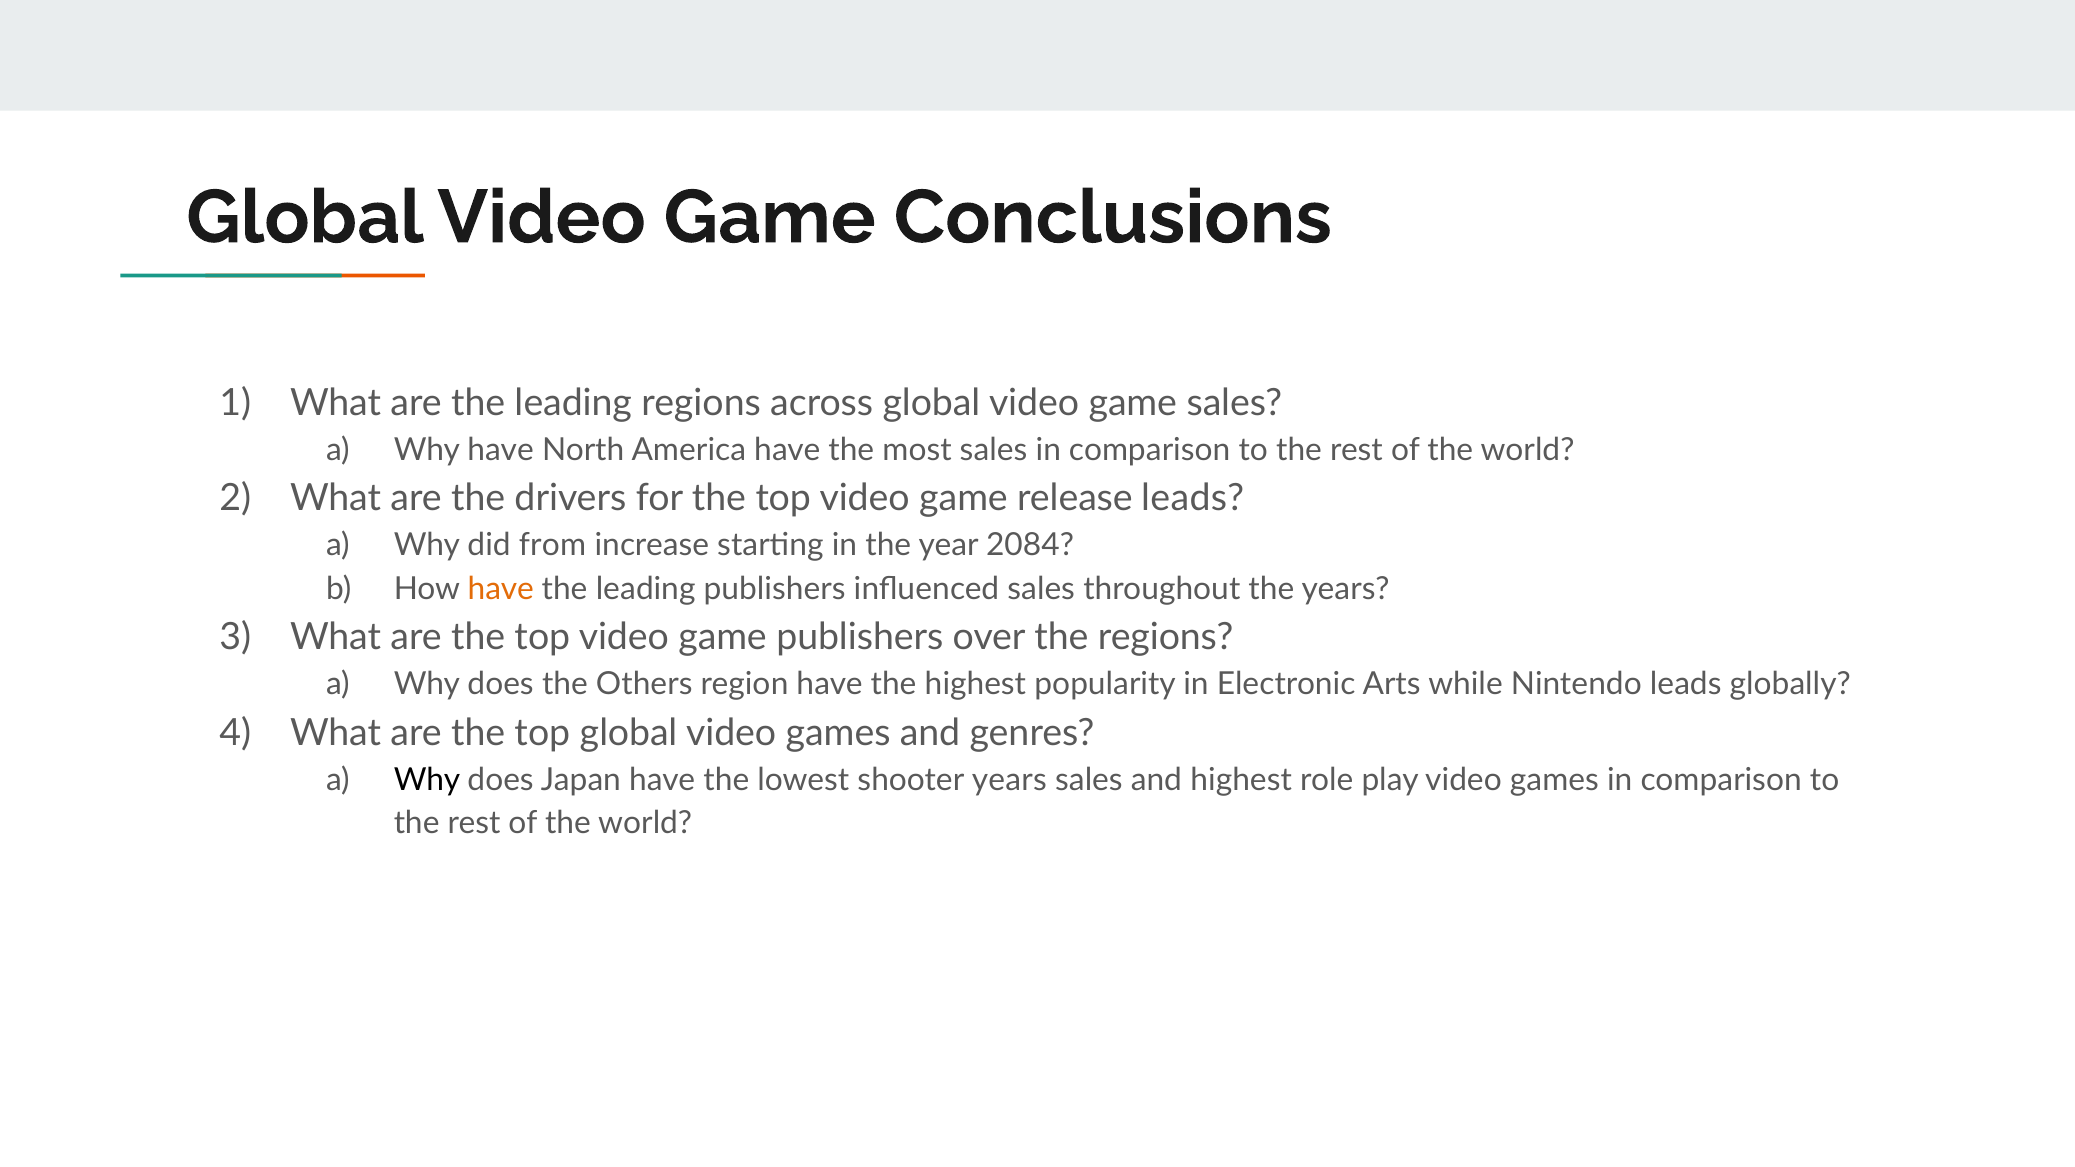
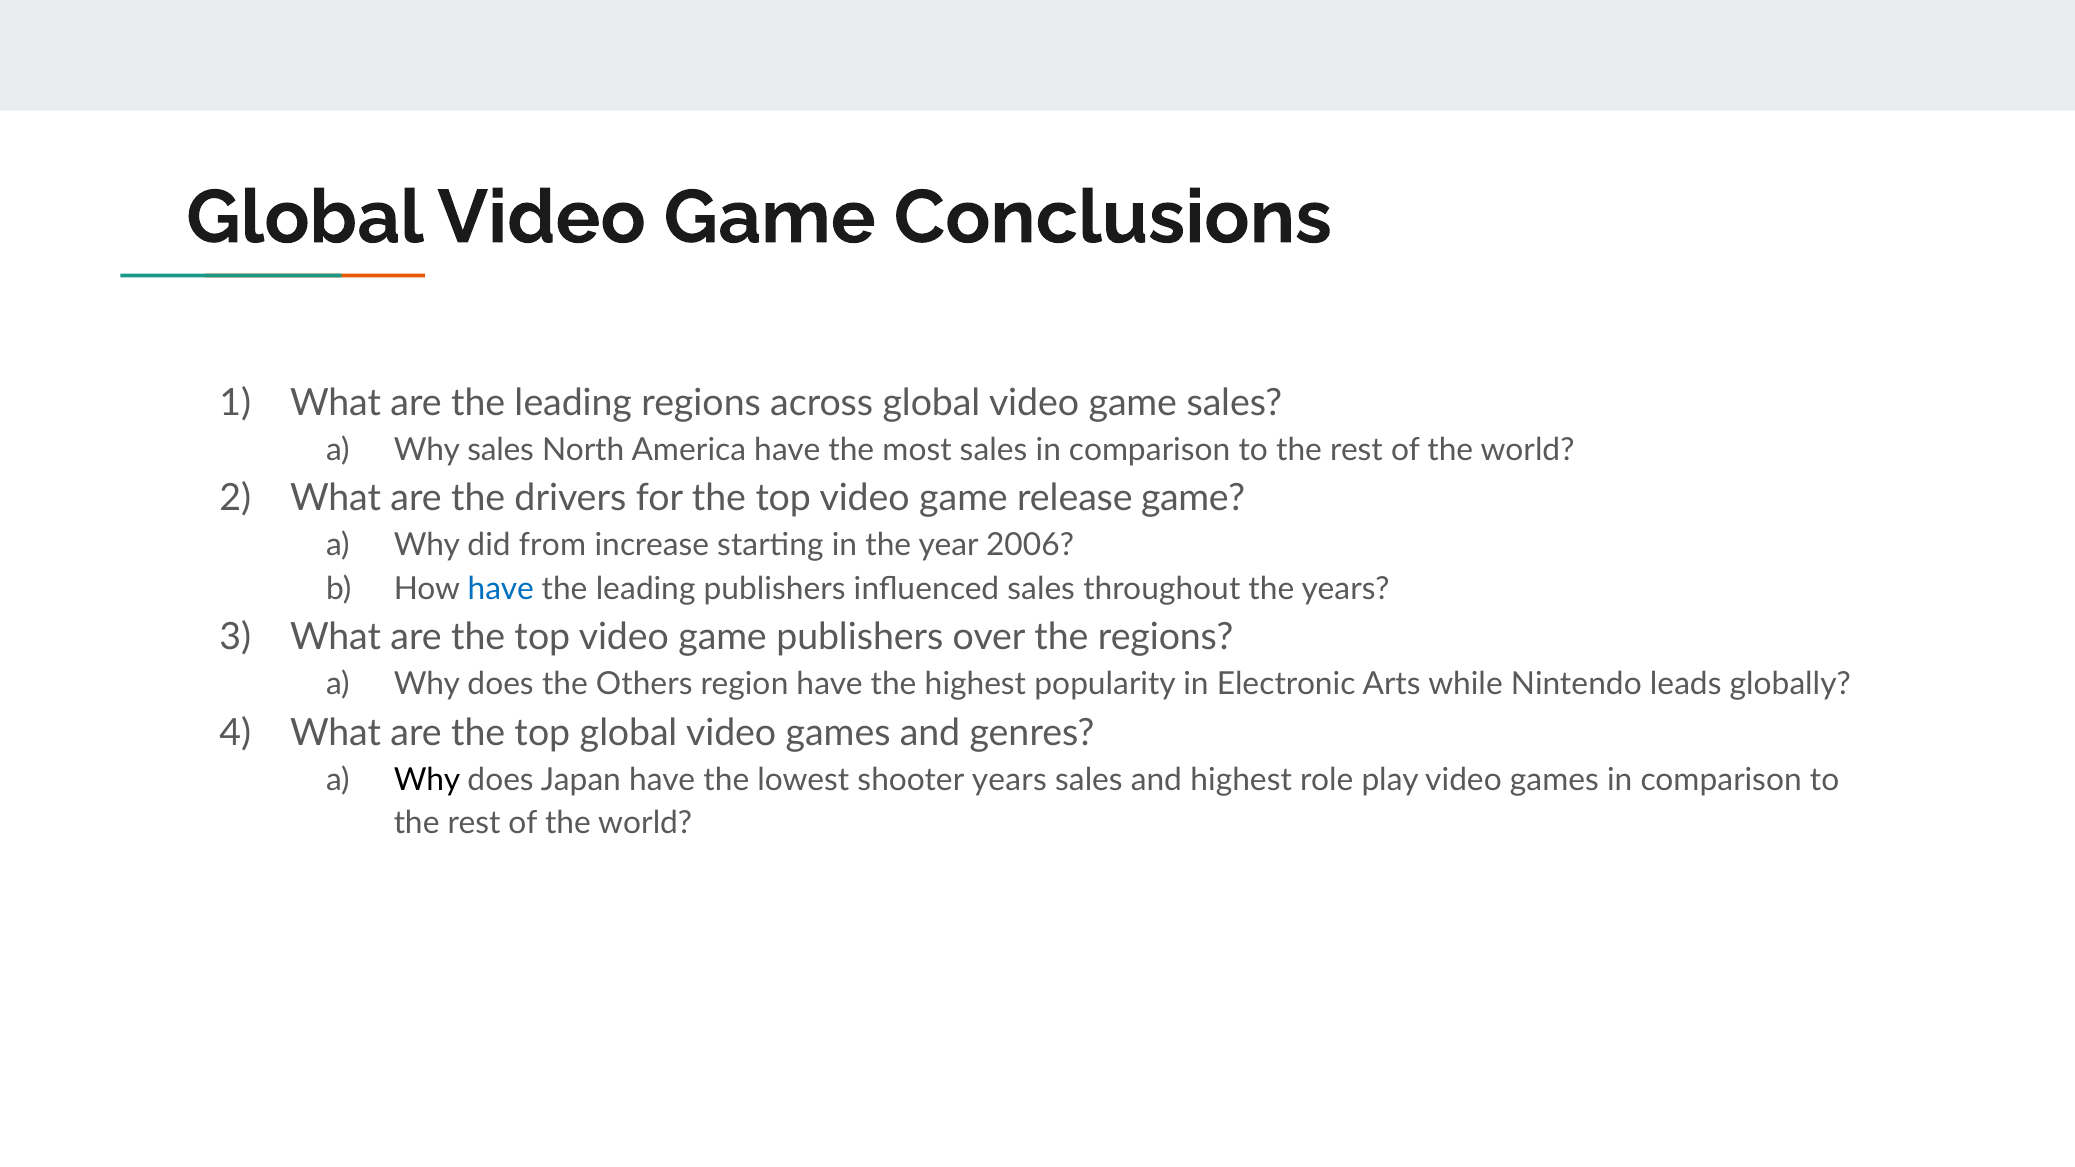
Why have: have -> sales (501, 450)
release leads: leads -> game (1193, 499)
2084: 2084 -> 2006 (1030, 545)
have colour: orange -> blue (501, 589)
